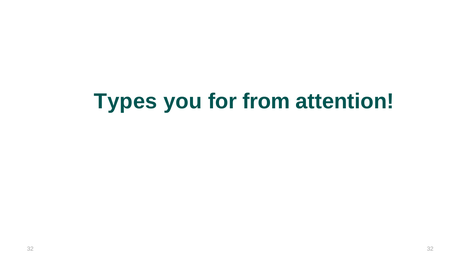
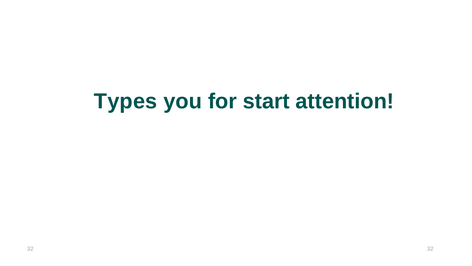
from: from -> start (266, 101)
